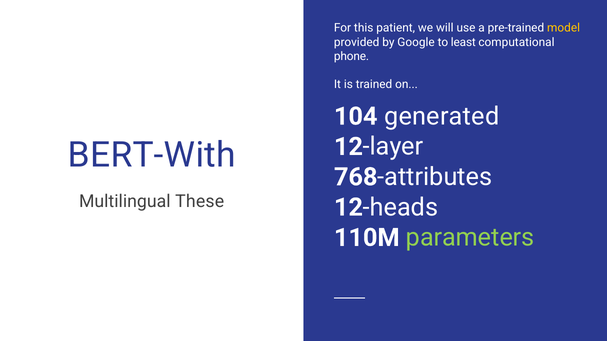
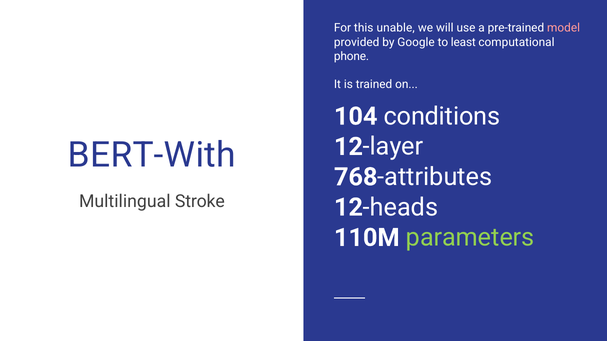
patient: patient -> unable (396, 28)
model colour: yellow -> pink (564, 28)
generated: generated -> conditions (442, 116)
These: These -> Stroke (200, 202)
